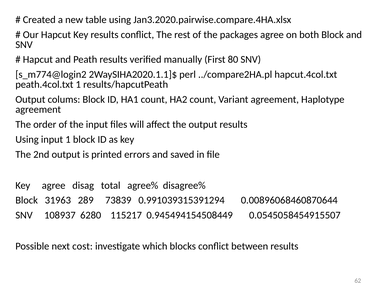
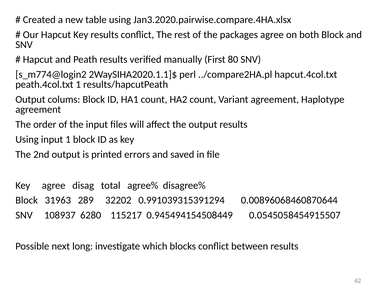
73839: 73839 -> 32202 (118, 200)
cost: cost -> long (83, 246)
